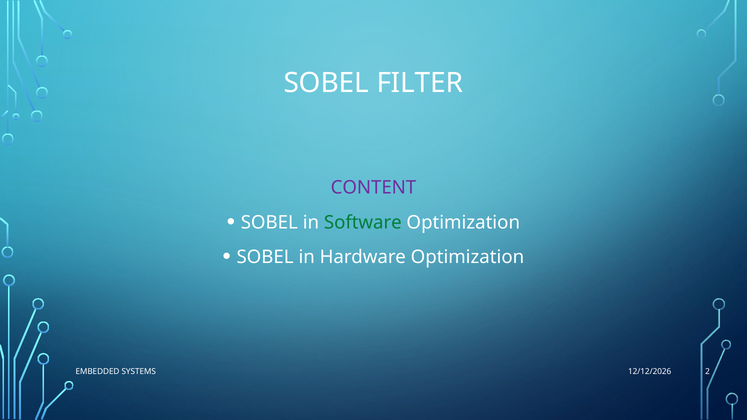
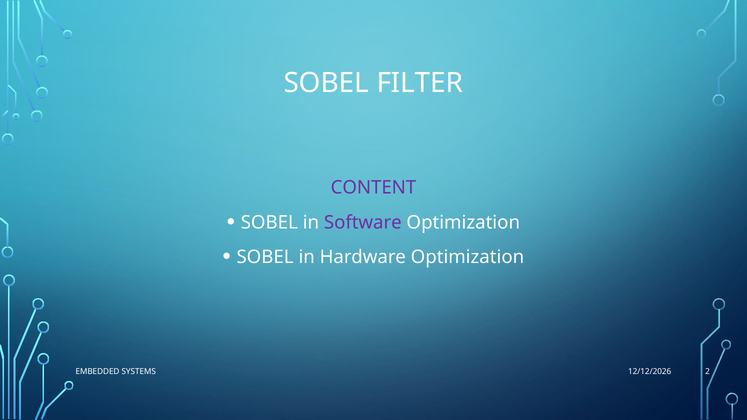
Software colour: green -> purple (363, 222)
